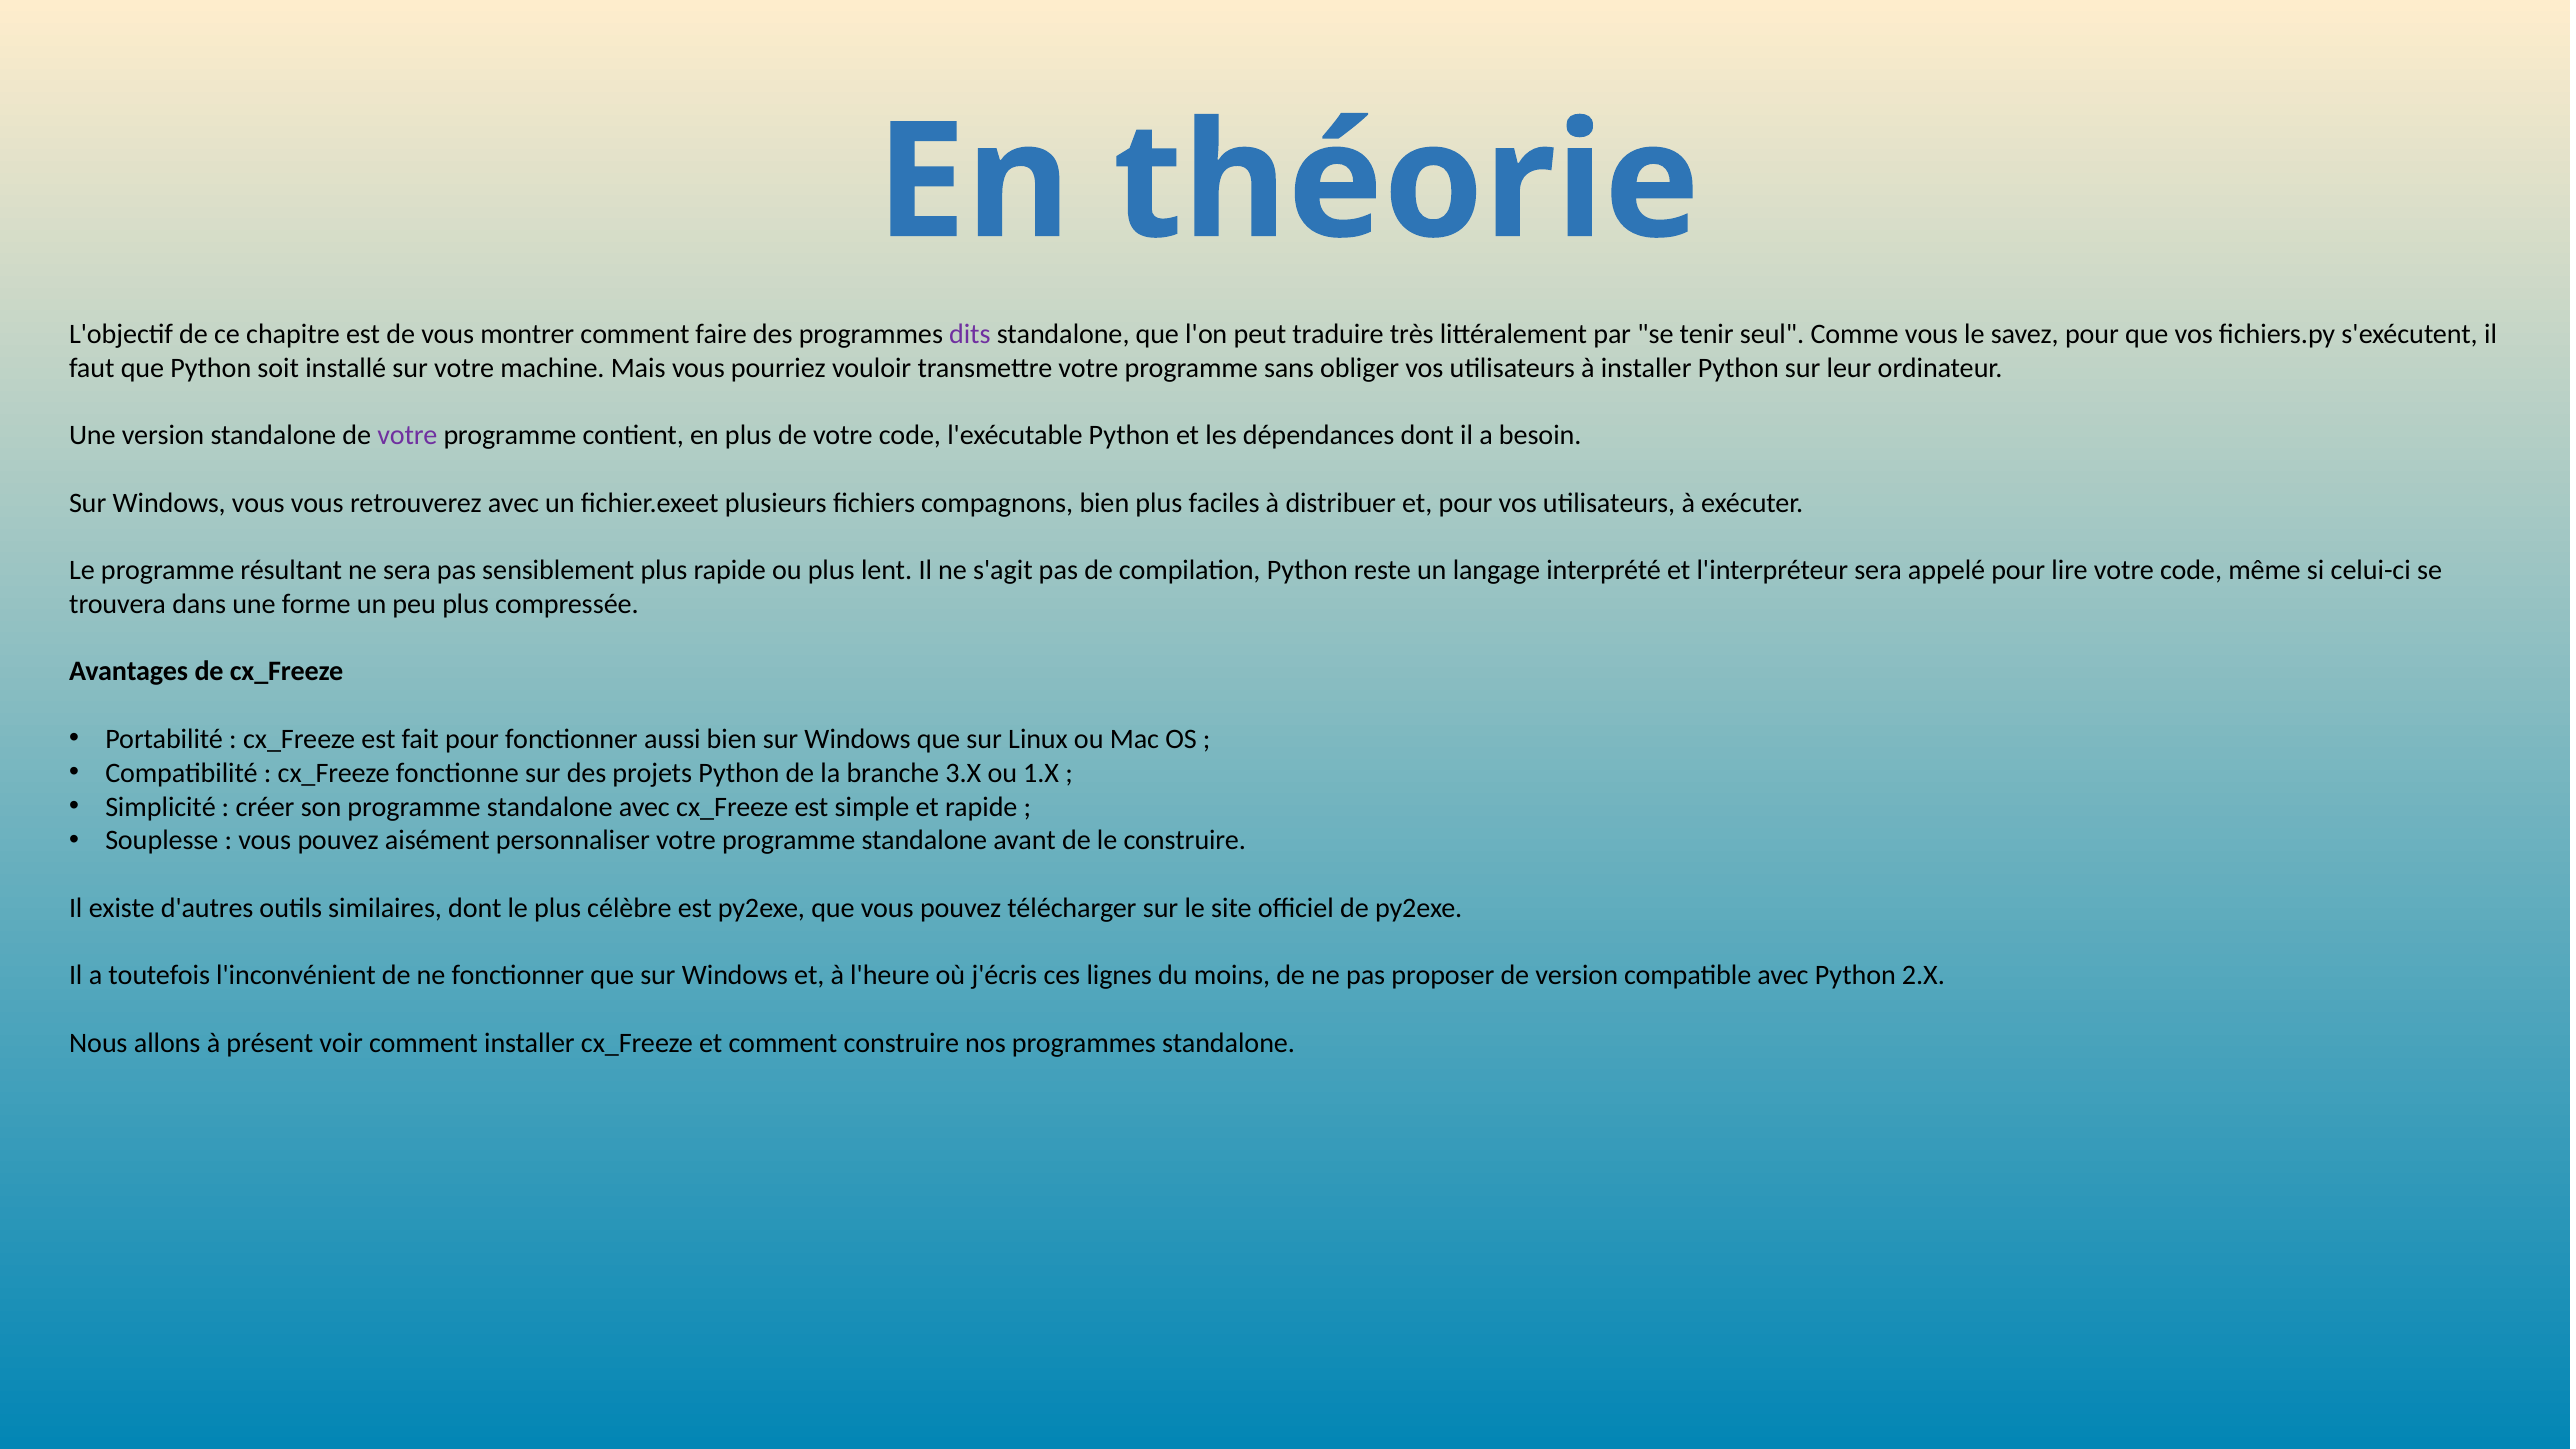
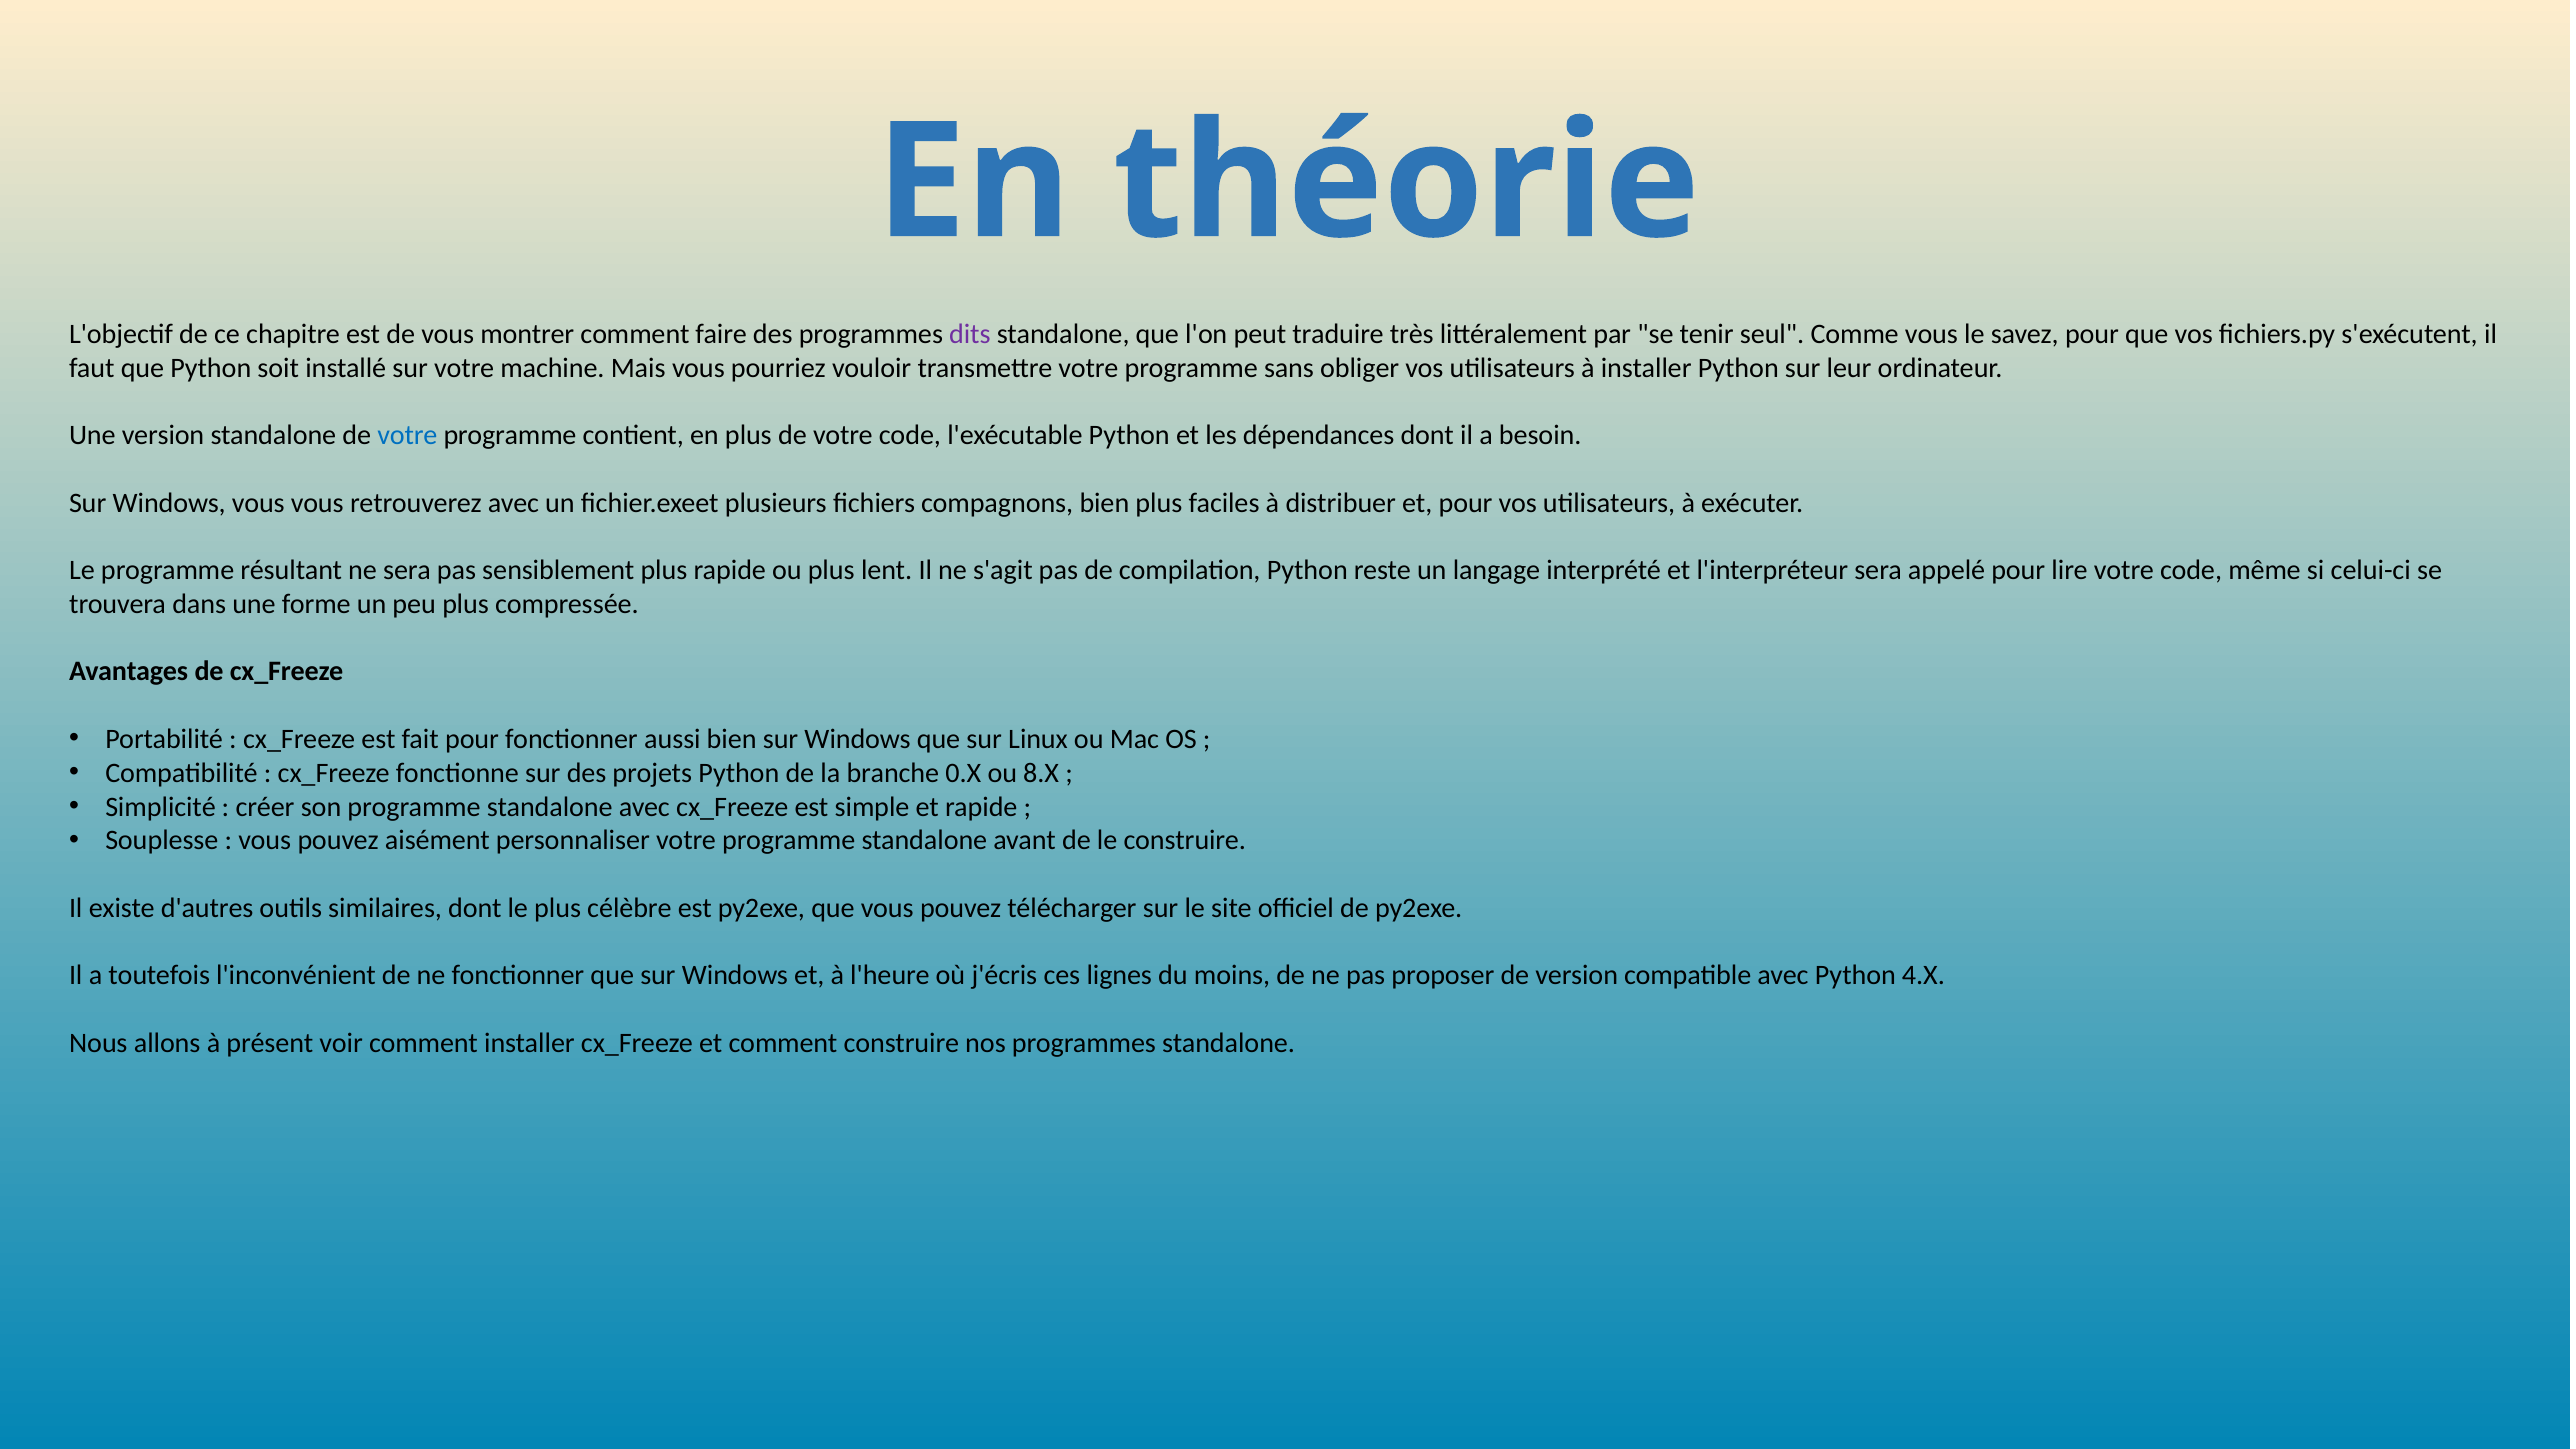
votre colour: purple -> blue (407, 435)
3.X: 3.X -> 0.X (963, 773)
1.X: 1.X -> 8.X (1041, 773)
2.X: 2.X -> 4.X (1923, 976)
